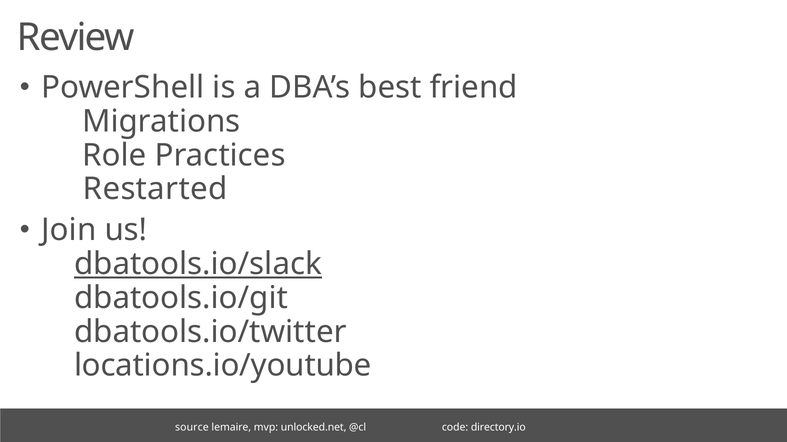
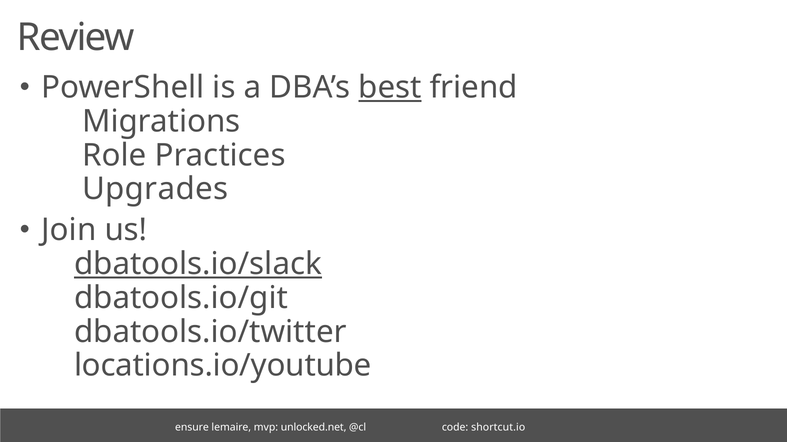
best underline: none -> present (390, 88)
Restarted: Restarted -> Upgrades (155, 189)
source: source -> ensure (192, 427)
directory.io: directory.io -> shortcut.io (498, 427)
